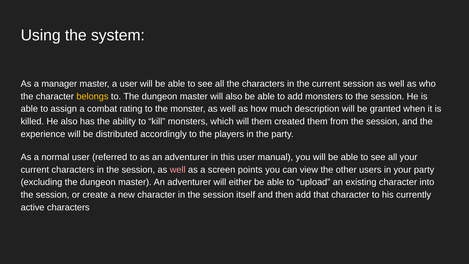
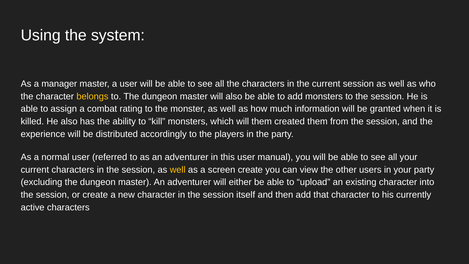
description: description -> information (317, 109)
well colour: pink -> yellow (178, 170)
screen points: points -> create (250, 170)
